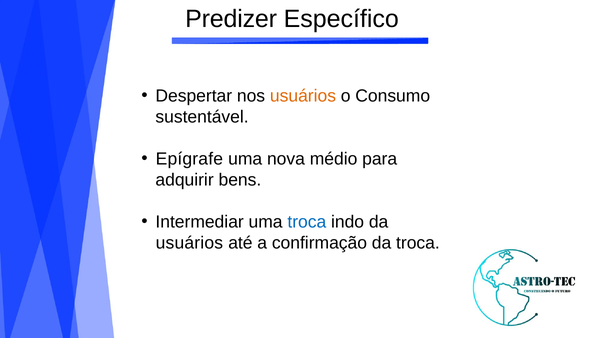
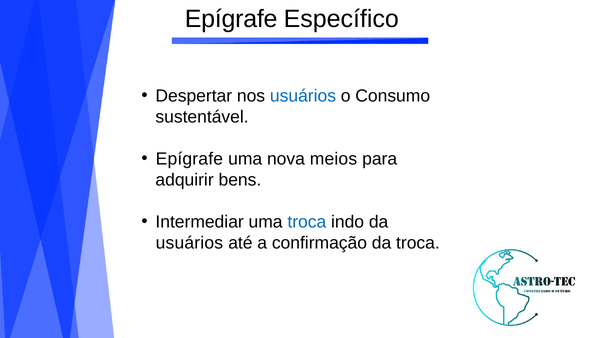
Predizer: Predizer -> Epígrafe (231, 19)
usuários colour: orange -> blue (303, 96)
médio: médio -> meios (333, 159)
